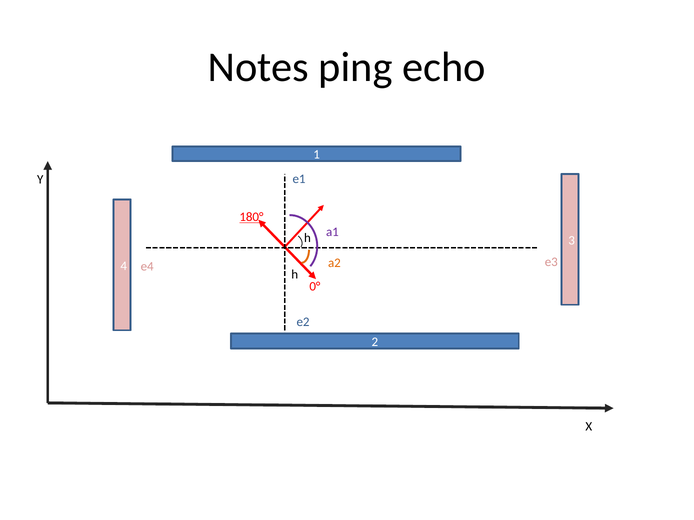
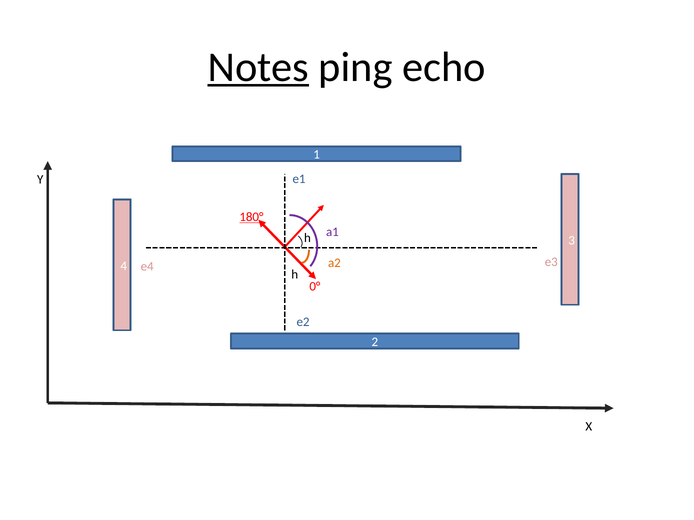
Notes underline: none -> present (258, 67)
